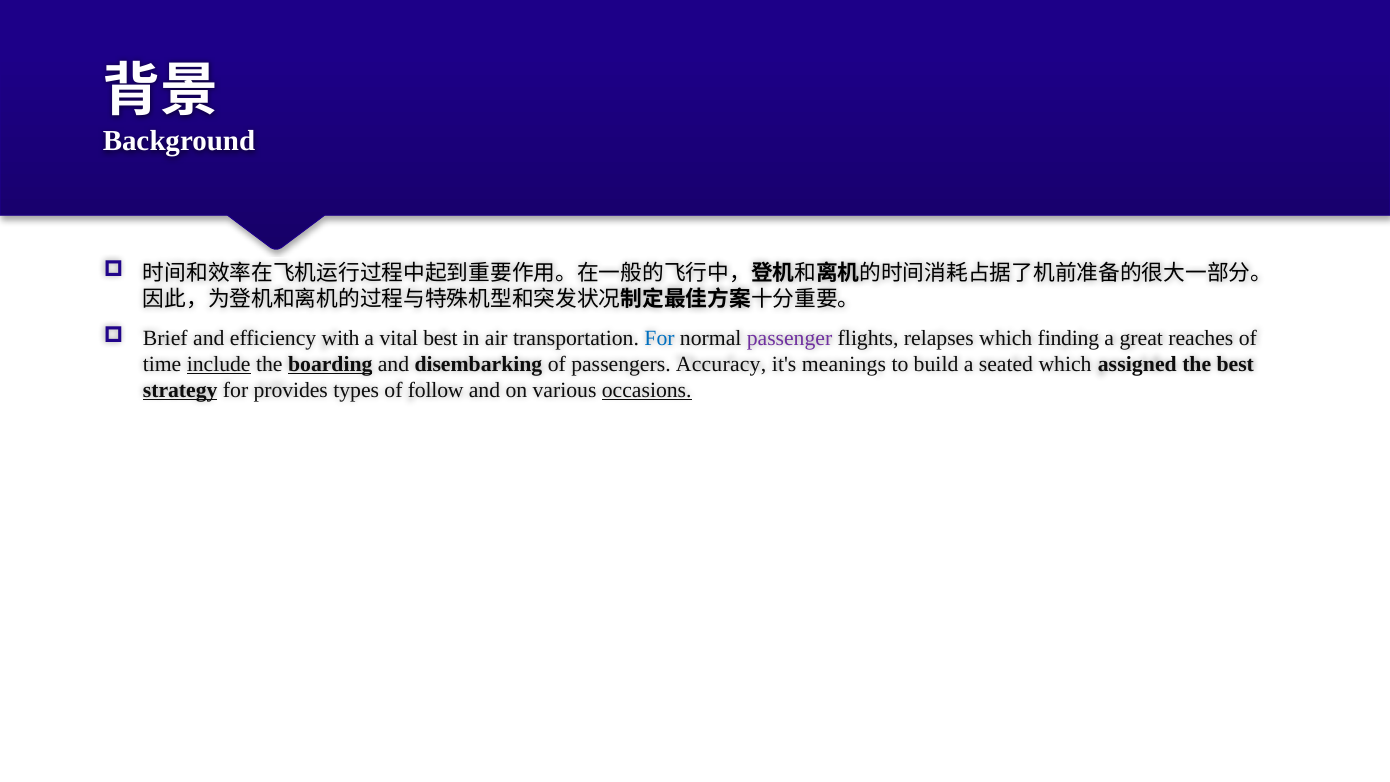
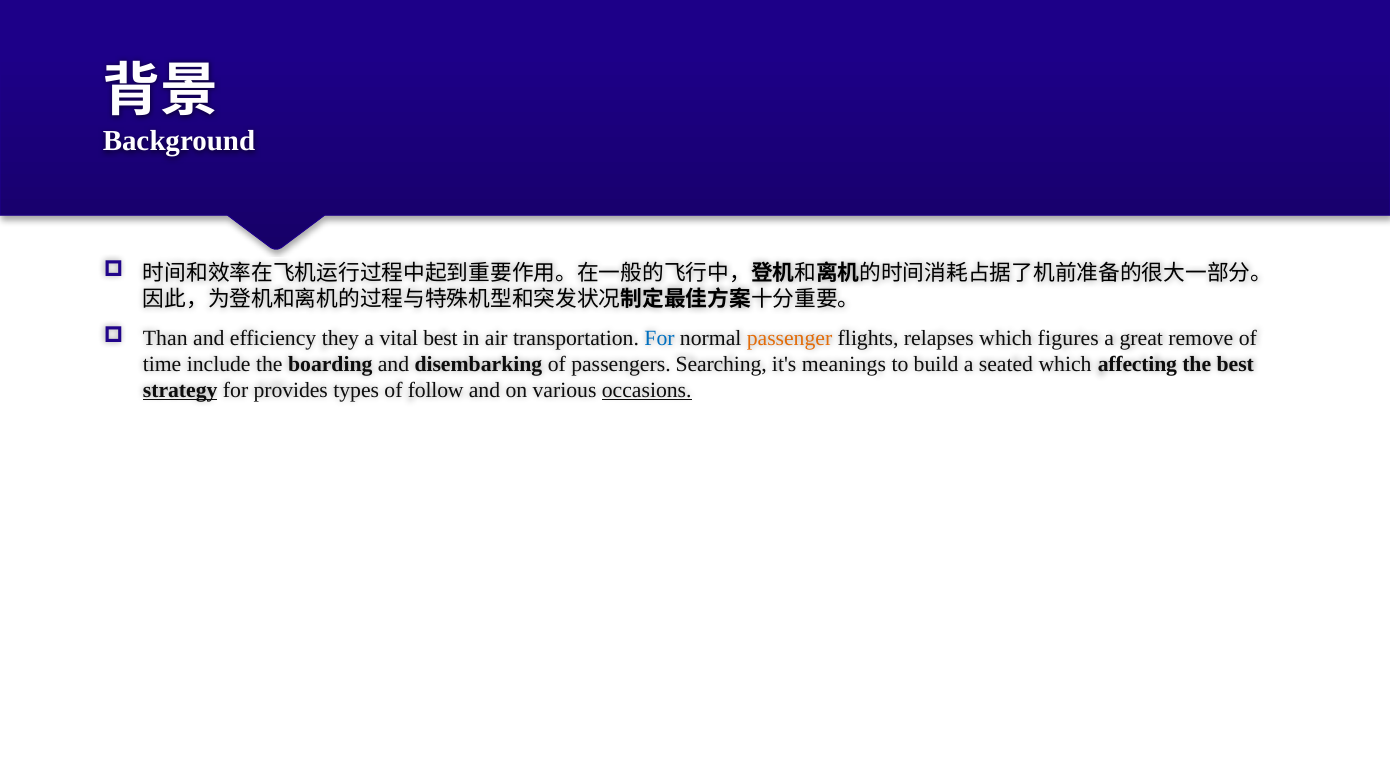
Brief: Brief -> Than (165, 338)
with: with -> they (340, 338)
passenger colour: purple -> orange (790, 338)
finding: finding -> figures (1068, 338)
reaches: reaches -> remove (1201, 338)
include underline: present -> none (219, 364)
boarding underline: present -> none (330, 364)
Accuracy: Accuracy -> Searching (721, 364)
assigned: assigned -> affecting (1137, 364)
